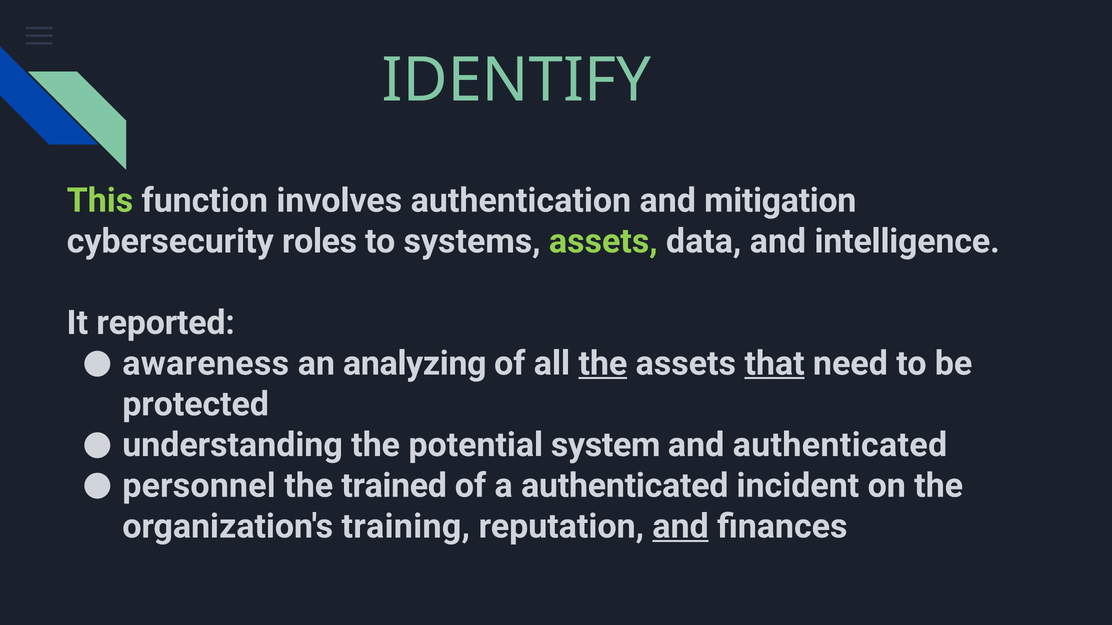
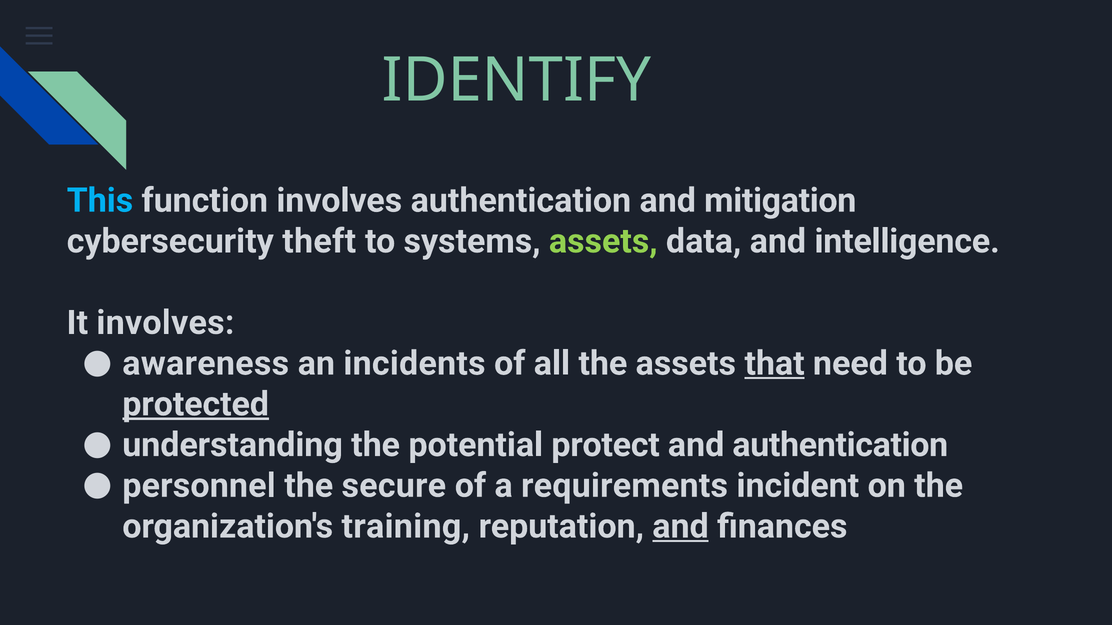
This colour: light green -> light blue (100, 201)
roles: roles -> theft (319, 241)
It reported: reported -> involves (165, 323)
analyzing: analyzing -> incidents (414, 364)
the underline: present -> none (603, 364)
protected underline: none -> present (196, 404)
system: system -> protect (606, 445)
and authenticated: authenticated -> authentication (840, 445)
trained: trained -> secure (394, 486)
a authenticated: authenticated -> requirements (625, 486)
